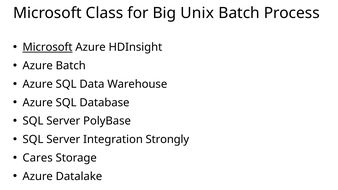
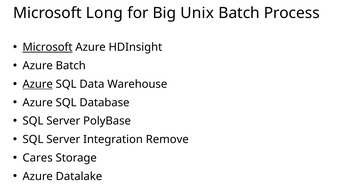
Class: Class -> Long (104, 13)
Azure underline: none -> present (38, 84)
Strongly: Strongly -> Remove (167, 140)
